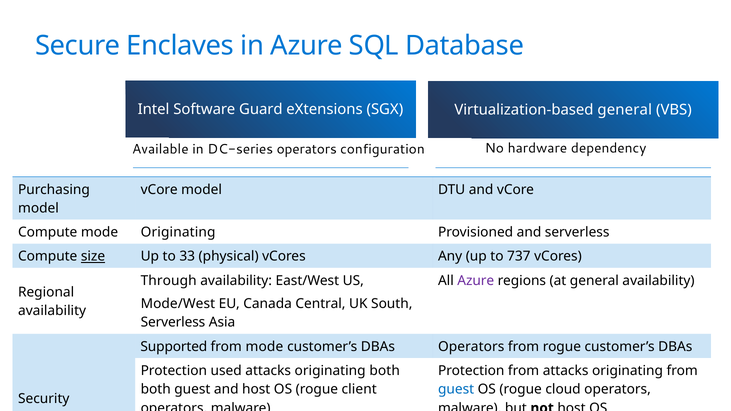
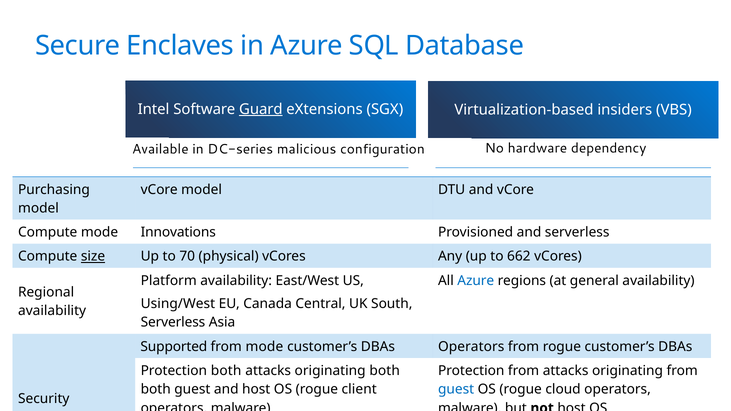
Guard underline: none -> present (261, 109)
Virtualization-based general: general -> insiders (625, 110)
DC-series operators: operators -> malicious (307, 149)
mode Originating: Originating -> Innovations (178, 232)
33: 33 -> 70 (187, 257)
737: 737 -> 662 (519, 257)
Through: Through -> Platform (169, 281)
Azure colour: purple -> blue (476, 281)
Mode/West: Mode/West -> Using/West (178, 304)
Protection used: used -> both (226, 371)
